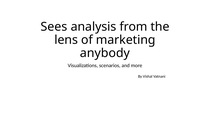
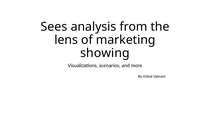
anybody: anybody -> showing (105, 53)
